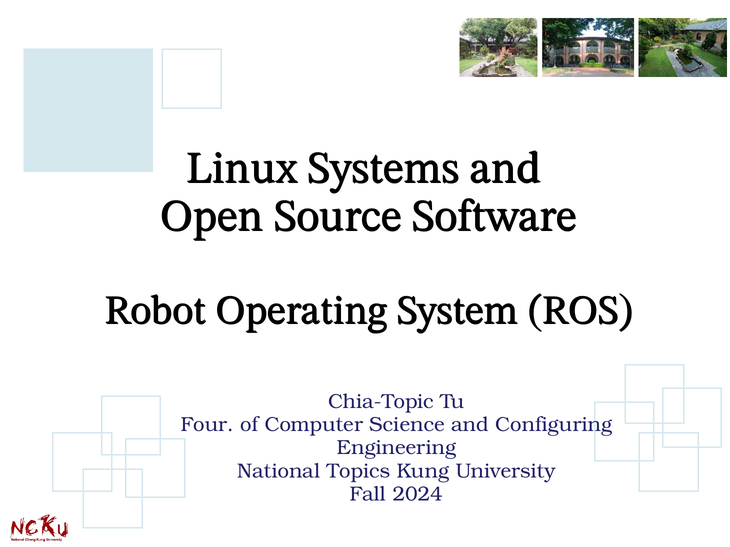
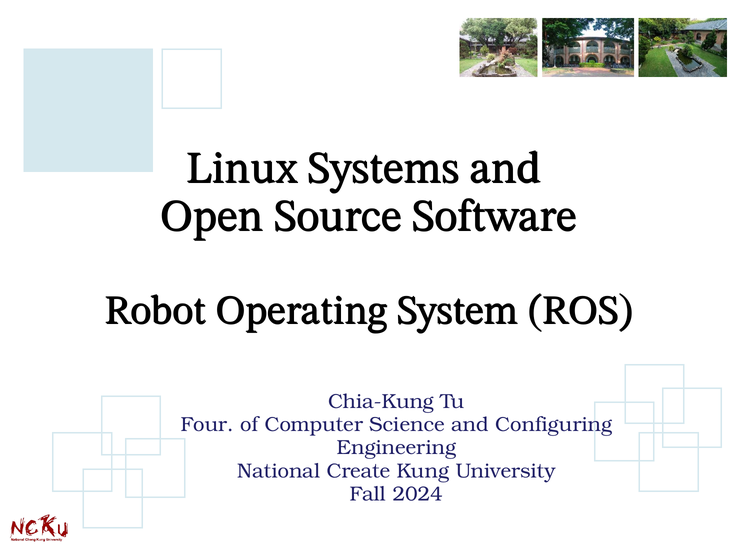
Chia-Topic: Chia-Topic -> Chia-Kung (381, 402)
Topics: Topics -> Create (359, 471)
